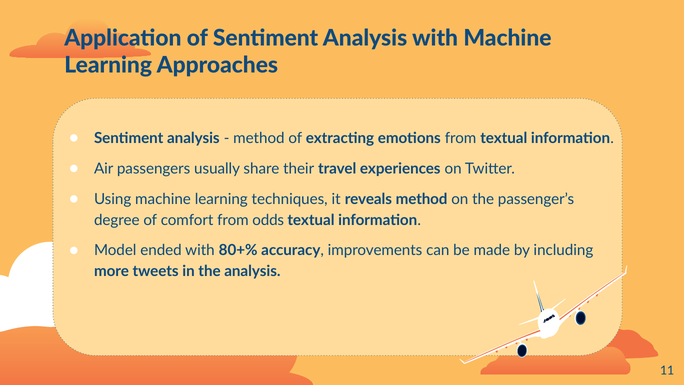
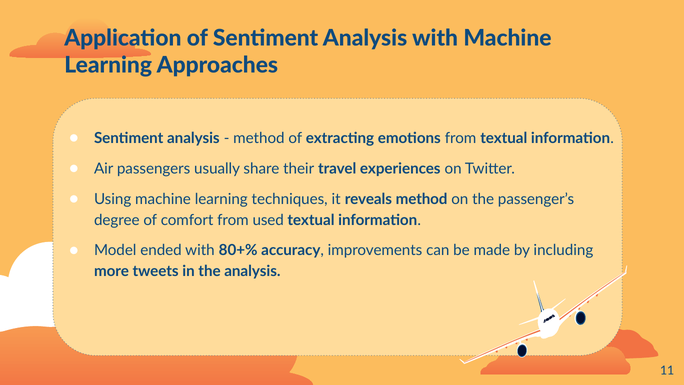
odds: odds -> used (268, 220)
